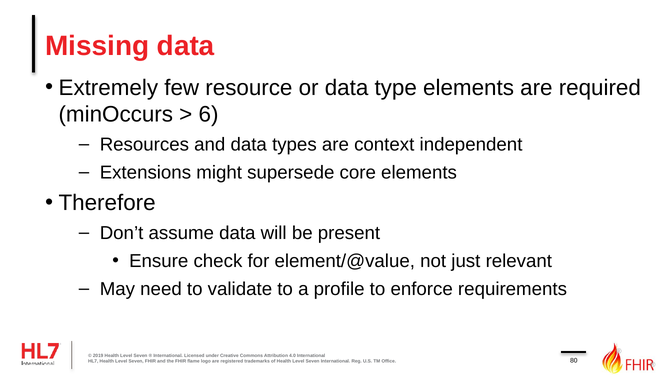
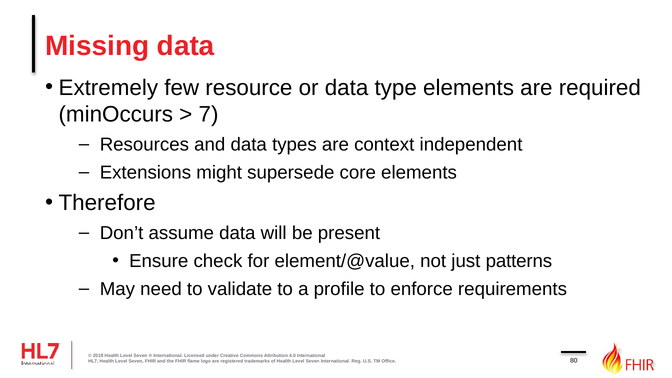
6: 6 -> 7 (209, 115)
relevant: relevant -> patterns (519, 261)
